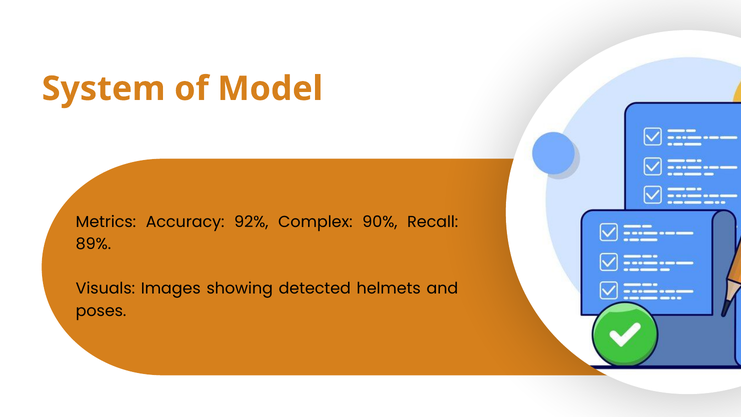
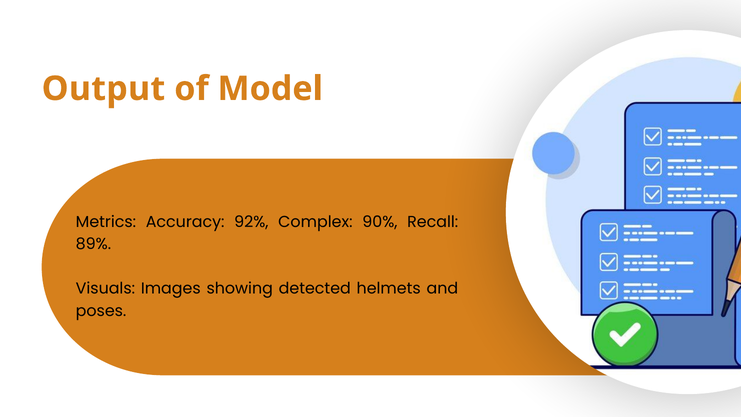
System: System -> Output (103, 89)
